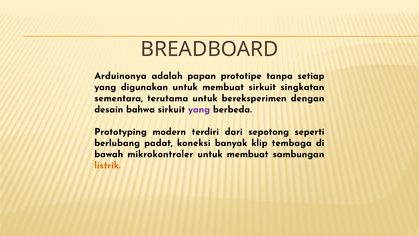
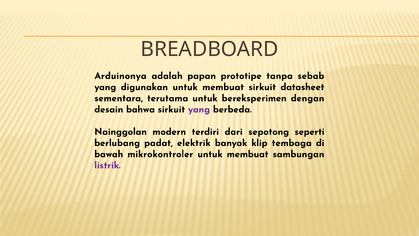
setiap: setiap -> sebab (311, 76)
singkatan: singkatan -> datasheet (302, 87)
Prototyping: Prototyping -> Nainggolan (121, 132)
koneksi: koneksi -> elektrik (194, 143)
listrik colour: orange -> purple (107, 165)
